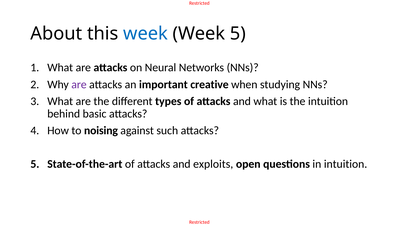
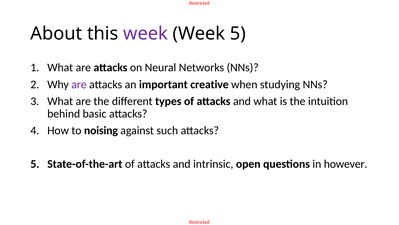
week colour: blue -> purple (146, 34)
exploits: exploits -> intrinsic (213, 164)
in intuition: intuition -> however (346, 164)
